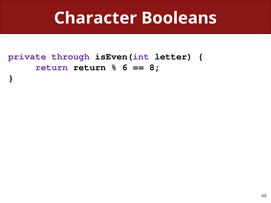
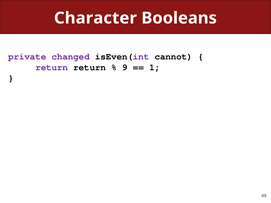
through: through -> changed (71, 57)
letter: letter -> cannot (174, 57)
6: 6 -> 9 (125, 67)
8: 8 -> 1 (155, 67)
